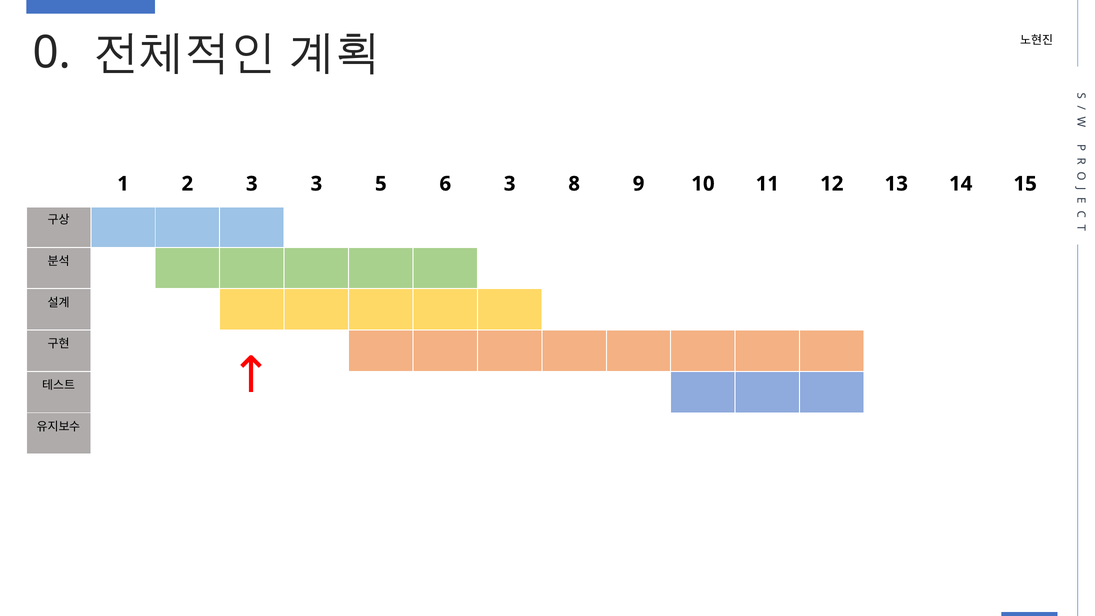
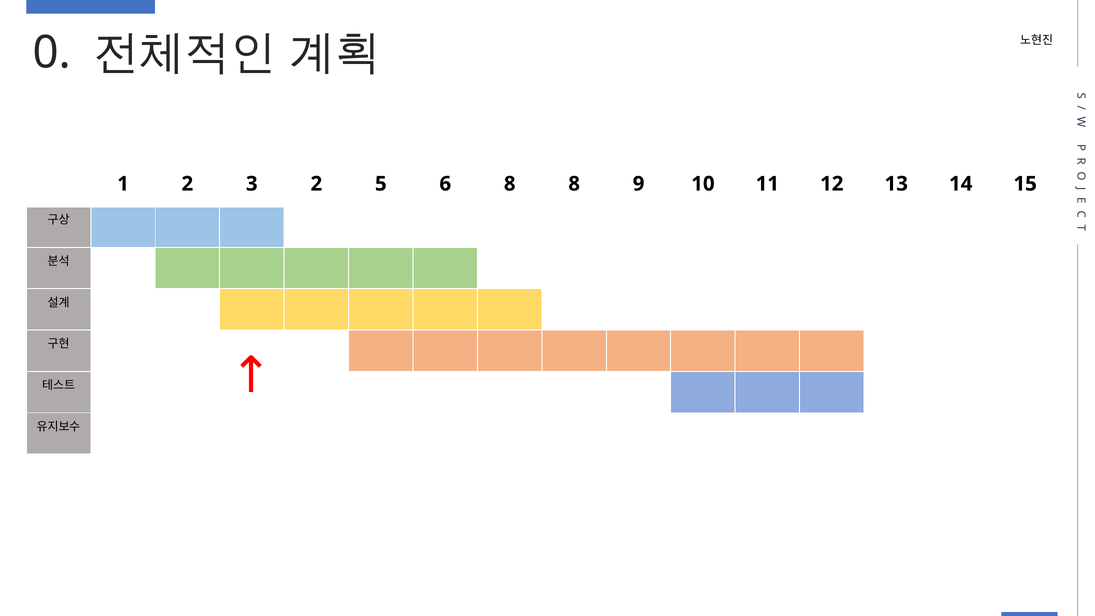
3 3: 3 -> 2 (316, 184)
6 3: 3 -> 8 (510, 184)
